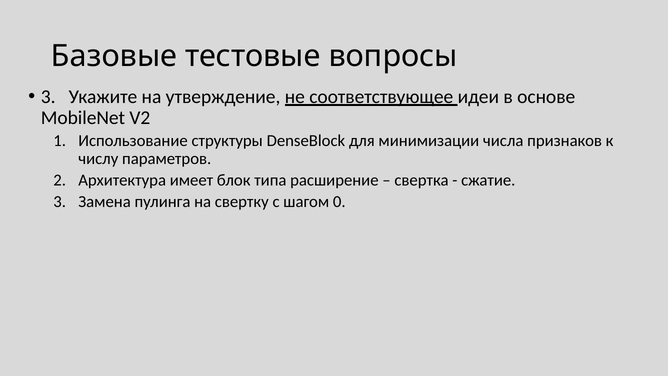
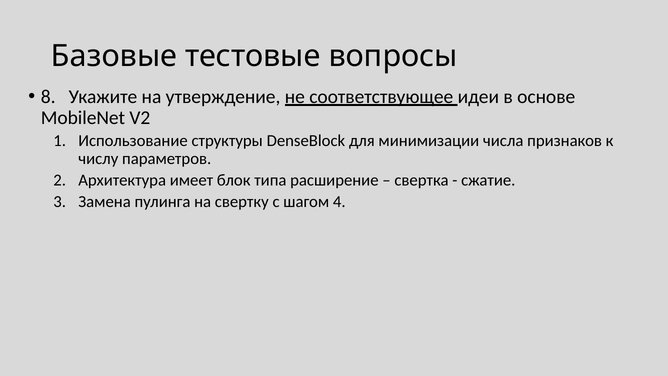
3: 3 -> 8 (48, 97)
0: 0 -> 4 (339, 202)
